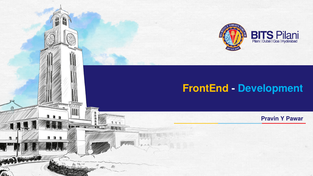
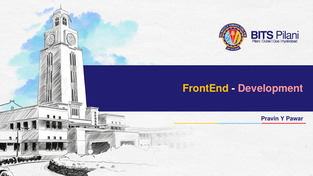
Development colour: light blue -> pink (271, 88)
